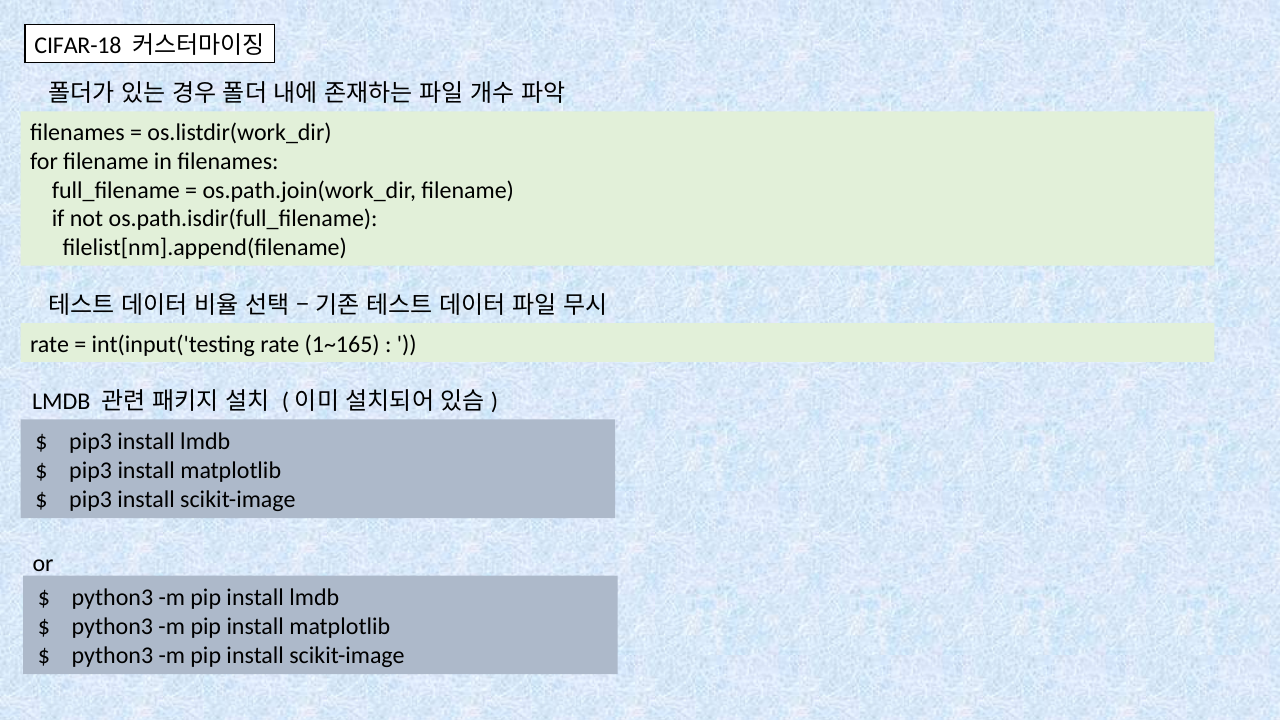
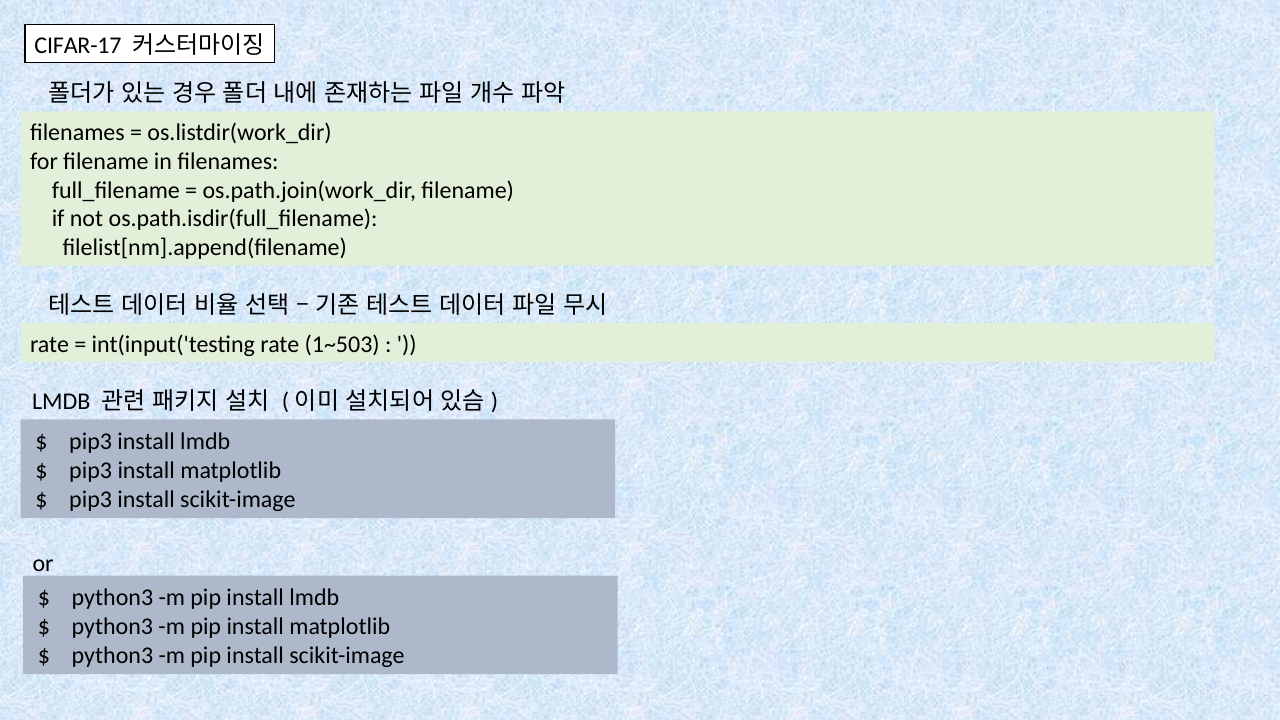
CIFAR-18: CIFAR-18 -> CIFAR-17 (78, 45)
1~165: 1~165 -> 1~503 (342, 344)
